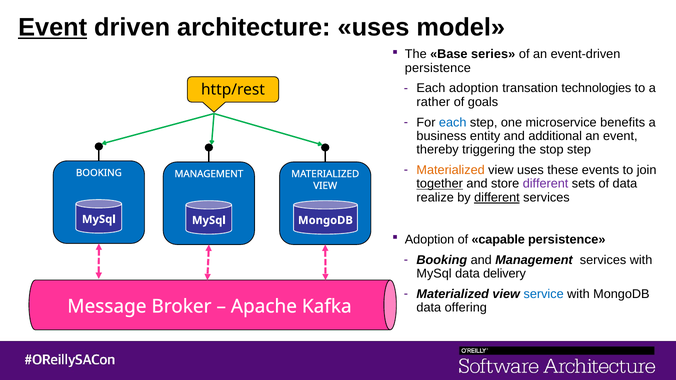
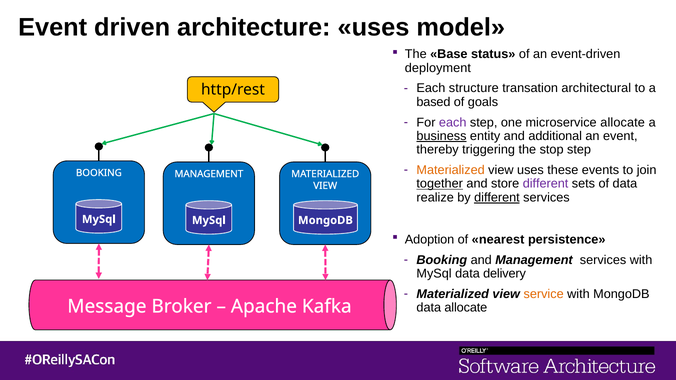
Event underline: present -> none (53, 27)
series: series -> status (493, 54)
persistence: persistence -> deployment (438, 68)
Each adoption: adoption -> structure (474, 88)
technologies: technologies -> architectural (596, 88)
rather: rather -> based (433, 102)
each colour: blue -> purple (453, 122)
microservice benefits: benefits -> allocate (623, 122)
business underline: none -> present (441, 136)
capable: capable -> nearest (498, 240)
service colour: blue -> orange (544, 294)
data offering: offering -> allocate (466, 308)
